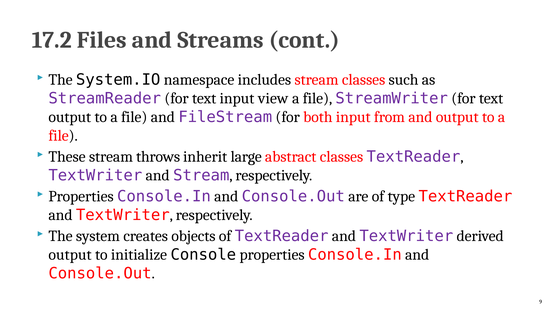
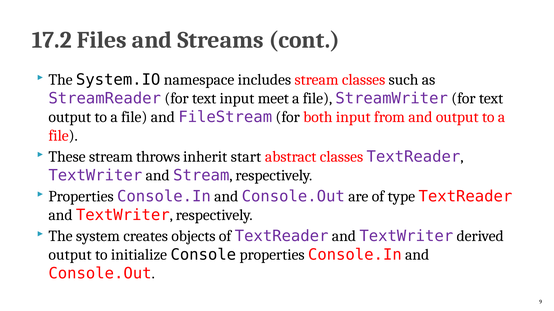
view: view -> meet (273, 99)
large: large -> start (246, 157)
